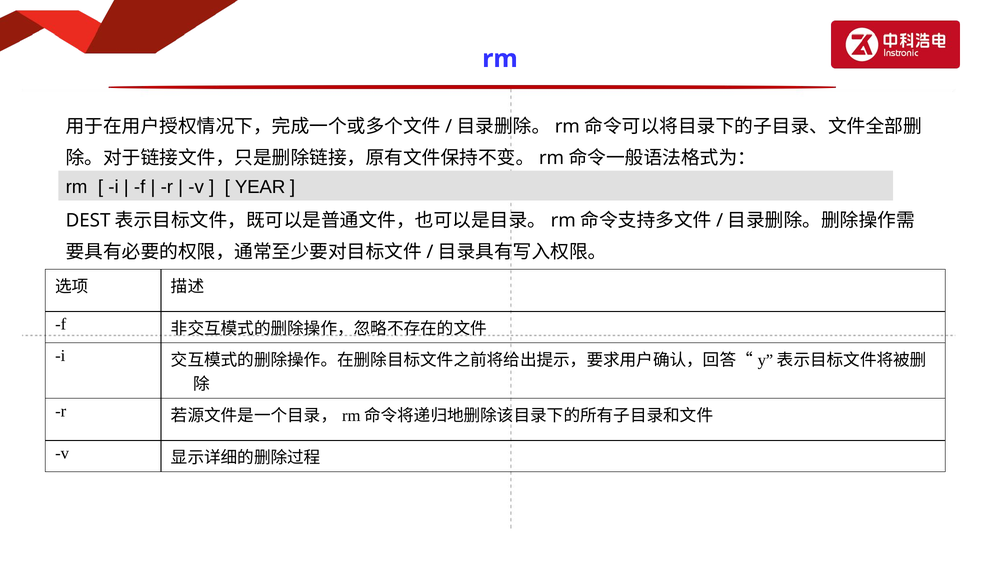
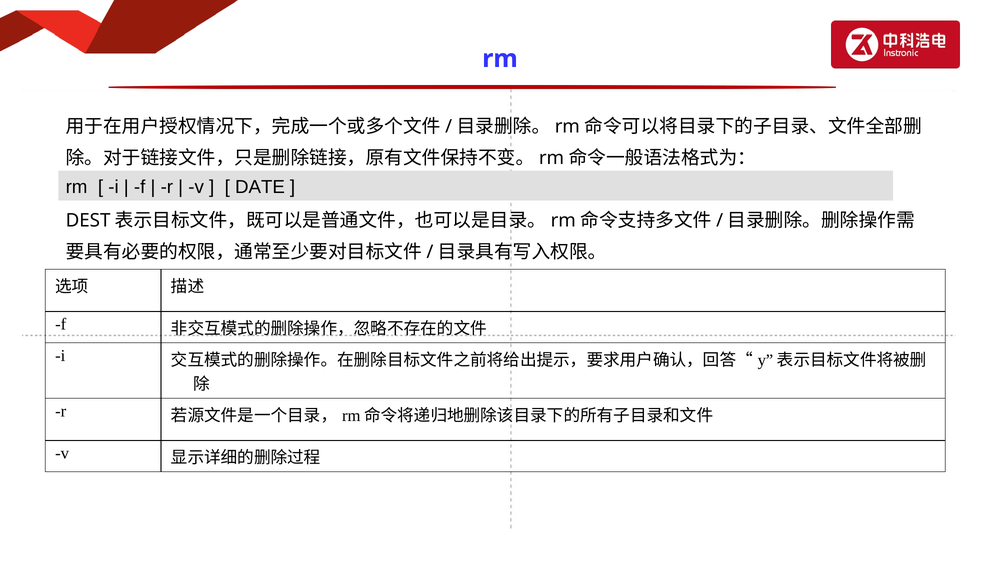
YEAR: YEAR -> DATE (260, 187)
